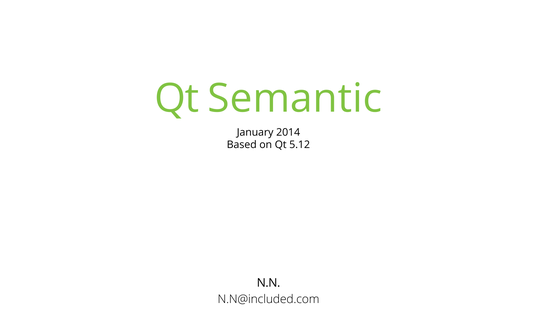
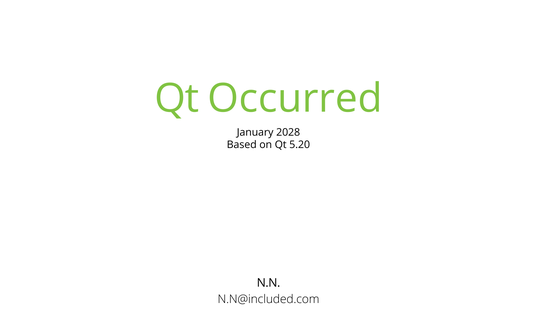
Semantic: Semantic -> Occurred (295, 99)
2014: 2014 -> 2028 (288, 133)
5.12: 5.12 -> 5.20 (300, 145)
